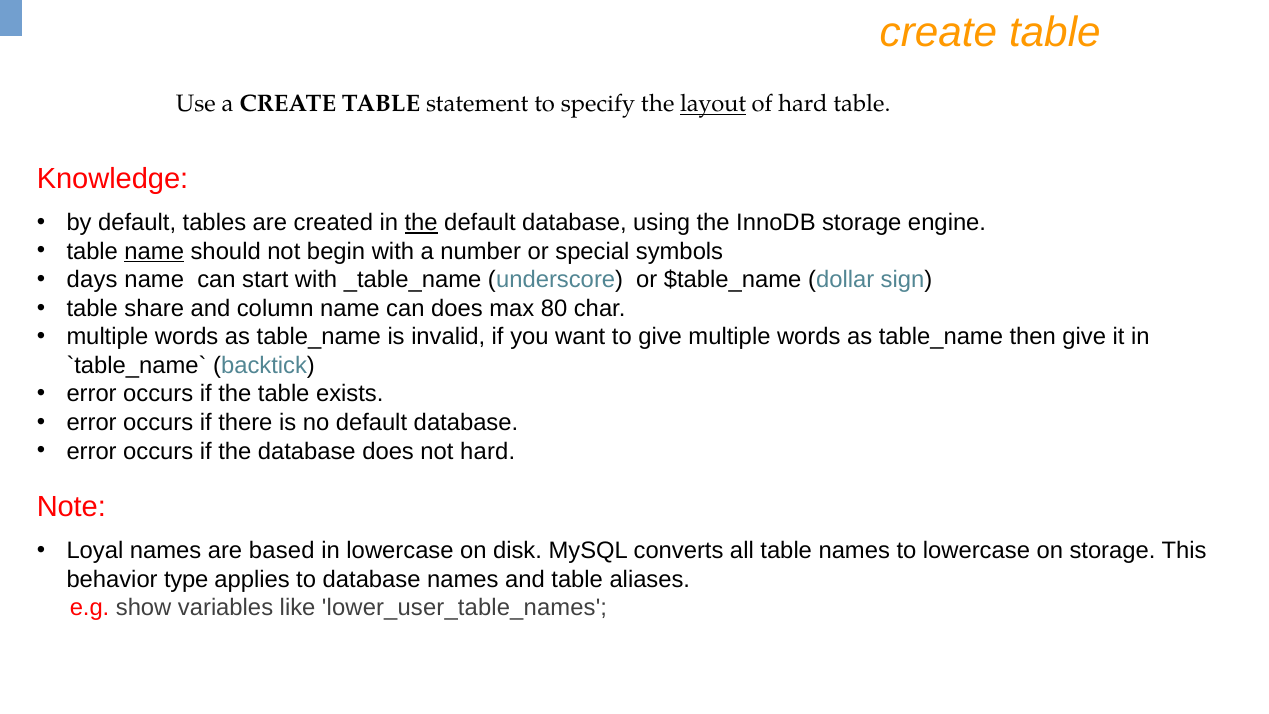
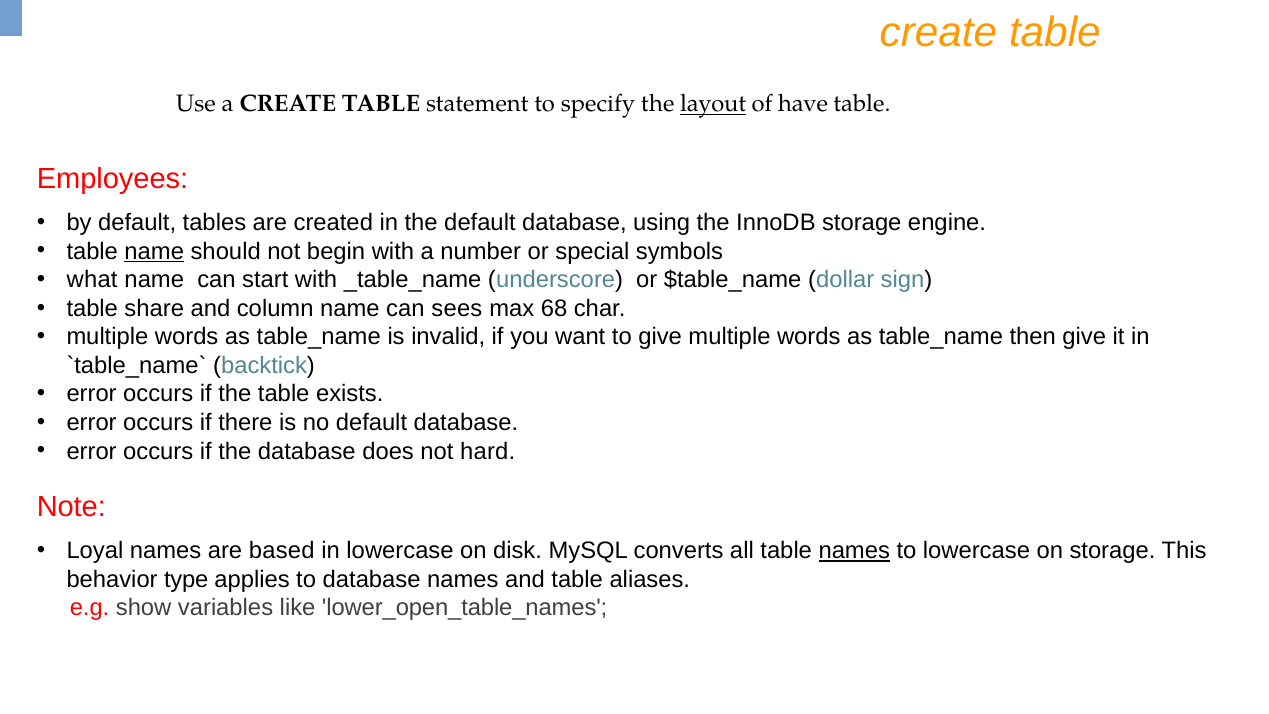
of hard: hard -> have (803, 104)
Knowledge: Knowledge -> Employees (113, 179)
the underline: present -> none (421, 223)
days: days -> what (92, 280)
can does: does -> sees (457, 308)
80: 80 -> 68 (554, 308)
names underline: none -> present (854, 551)
lower_user_table_names: lower_user_table_names -> lower_open_table_names (465, 608)
